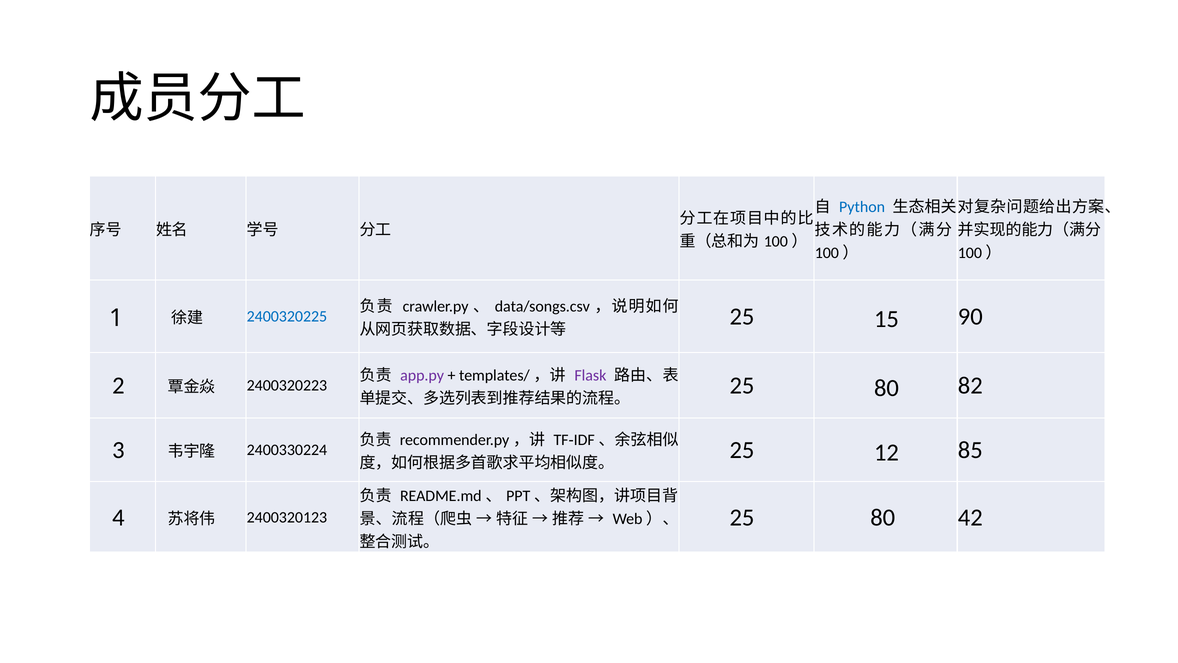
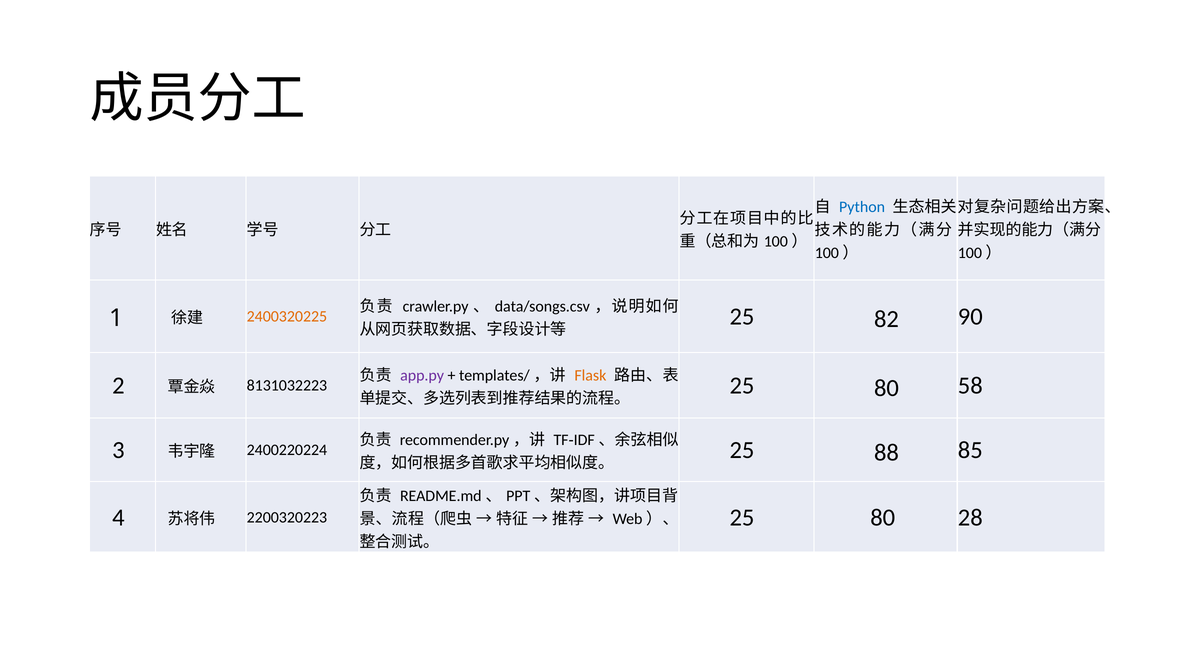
15: 15 -> 82 (886, 319)
2400320225 colour: blue -> orange (287, 316)
Flask colour: purple -> orange (590, 375)
2400320223: 2400320223 -> 8131032223 (287, 385)
82: 82 -> 58 (970, 386)
2400330224: 2400330224 -> 2400220224 (287, 450)
12: 12 -> 88 (886, 452)
2400320123: 2400320123 -> 2200320223 (287, 517)
42: 42 -> 28 (970, 517)
